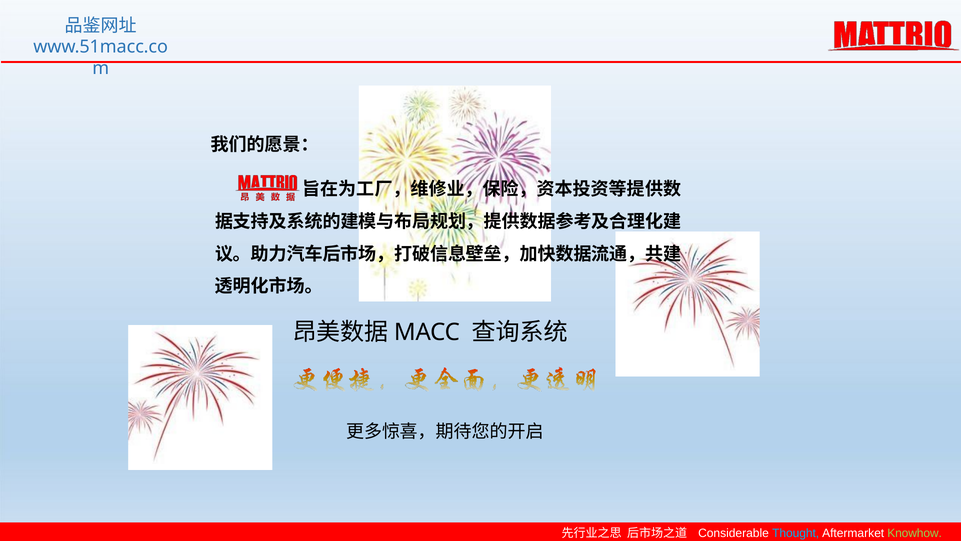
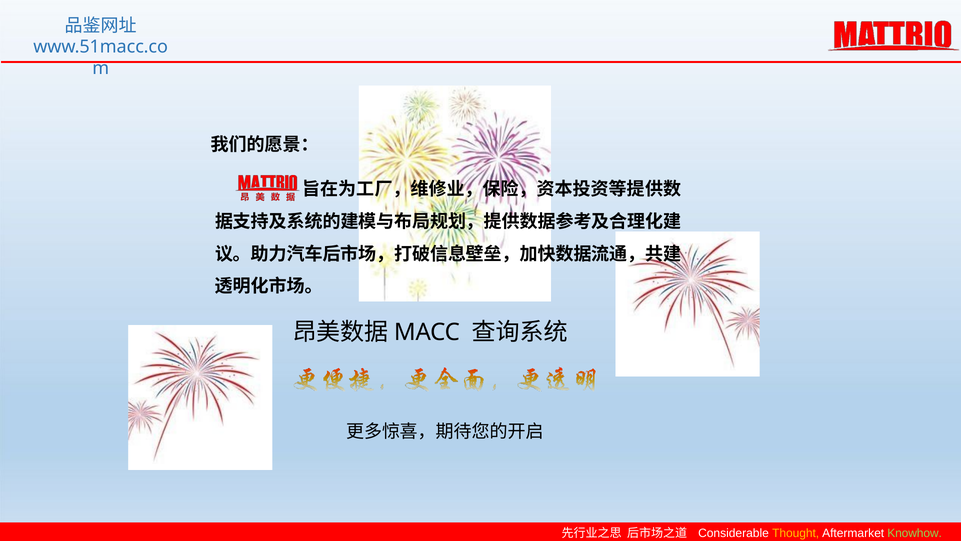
Thought colour: light blue -> yellow (796, 533)
